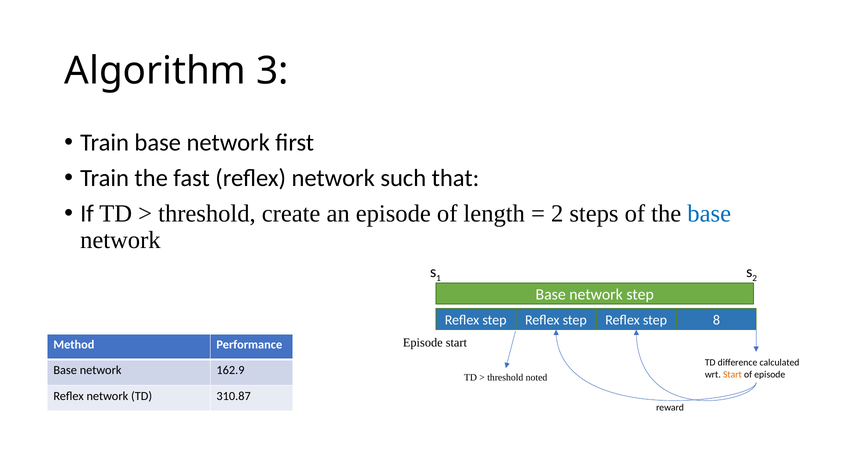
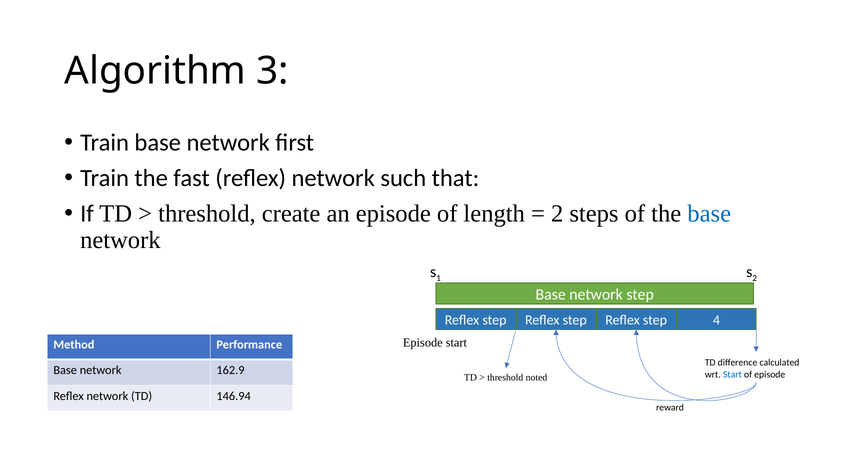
8: 8 -> 4 (716, 320)
Start colour: orange -> blue (732, 374)
310.87: 310.87 -> 146.94 (234, 396)
